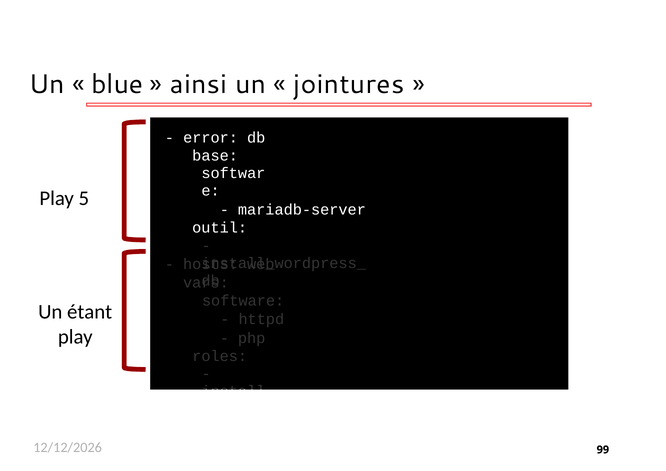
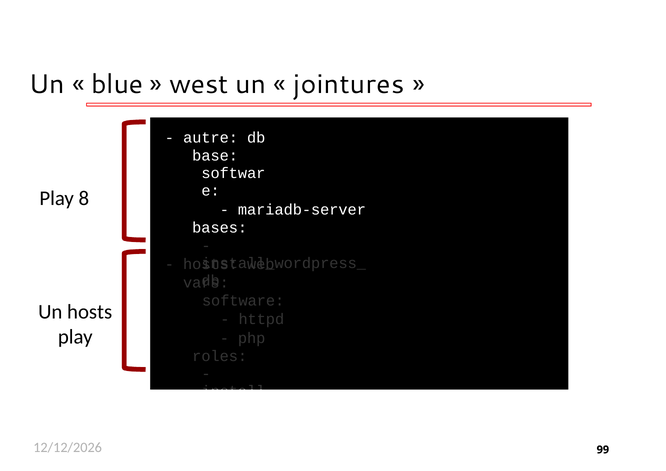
ainsi: ainsi -> west (199, 84)
error: error -> autre (211, 137)
5: 5 -> 8 (84, 198)
outil: outil -> bases (220, 228)
Un étant: étant -> hosts (90, 312)
